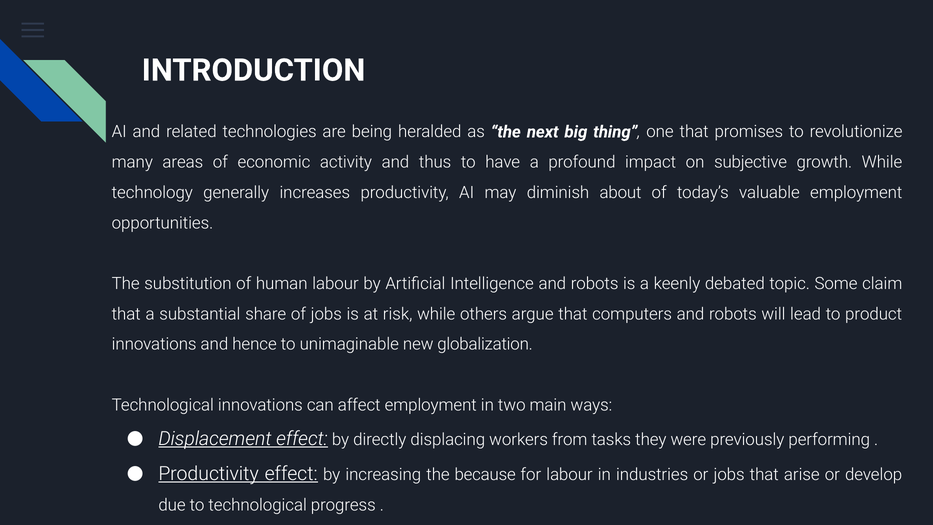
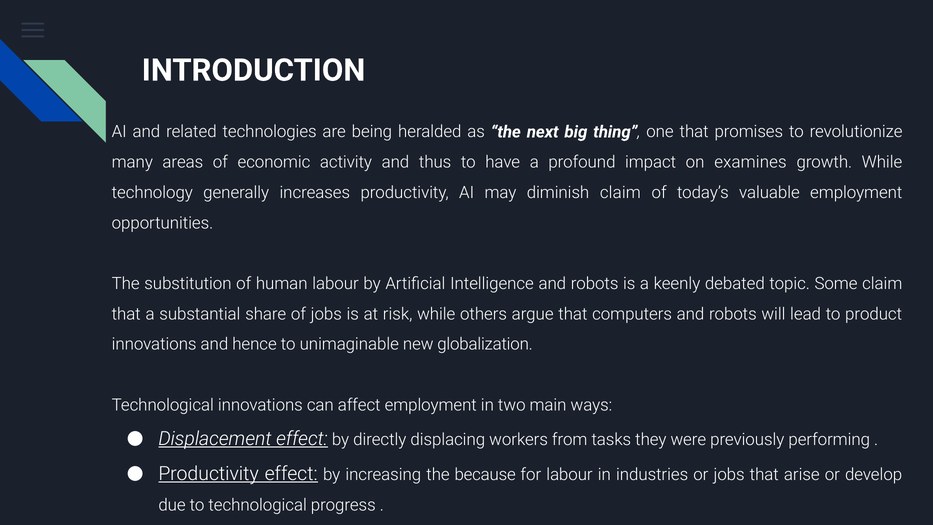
subjective: subjective -> examines (750, 162)
diminish about: about -> claim (620, 193)
